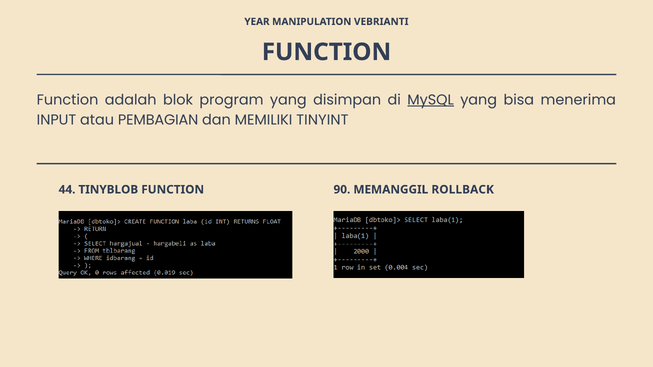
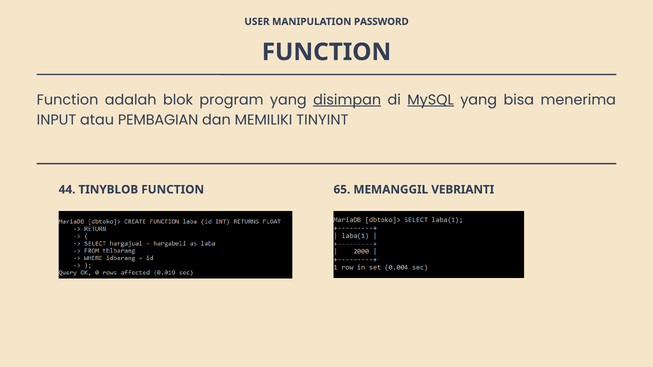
YEAR: YEAR -> USER (257, 22)
VEBRIANTI: VEBRIANTI -> PASSWORD (381, 22)
disimpan underline: none -> present (347, 100)
90: 90 -> 65 (342, 190)
ROLLBACK: ROLLBACK -> VEBRIANTI (463, 190)
